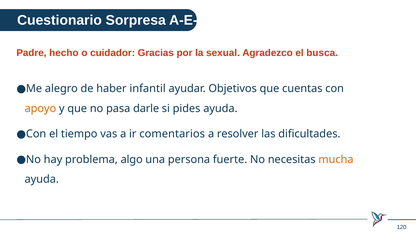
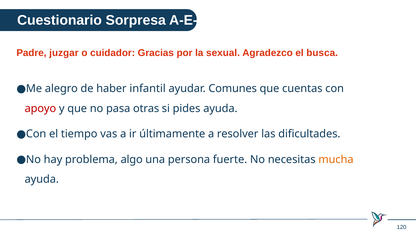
hecho: hecho -> juzgar (64, 53)
Objetivos: Objetivos -> Comunes (233, 89)
apoyo colour: orange -> red (40, 108)
darle: darle -> otras (146, 108)
comentarios: comentarios -> últimamente (172, 134)
